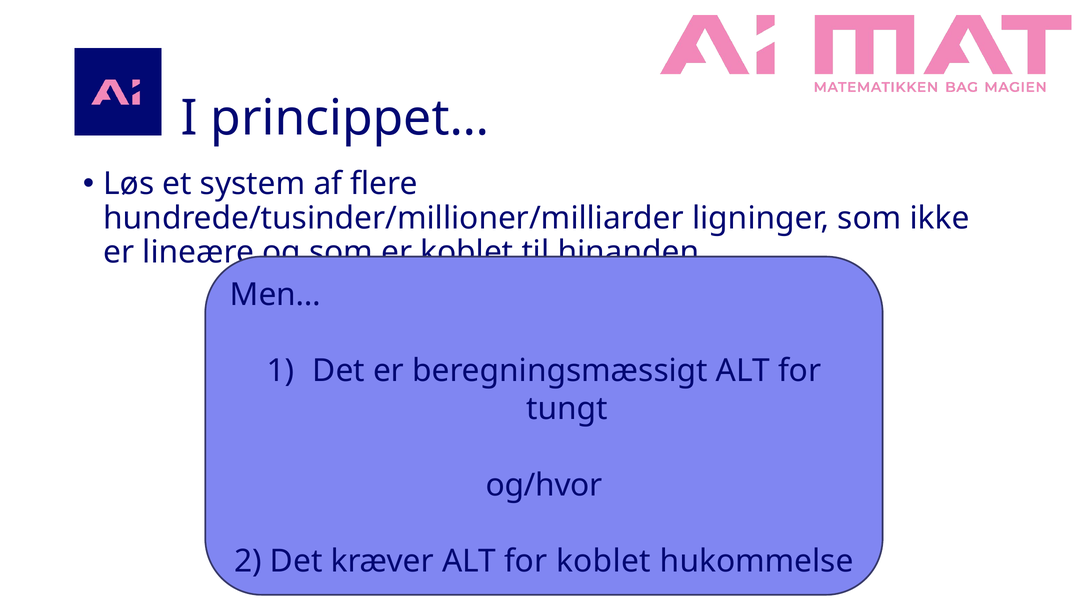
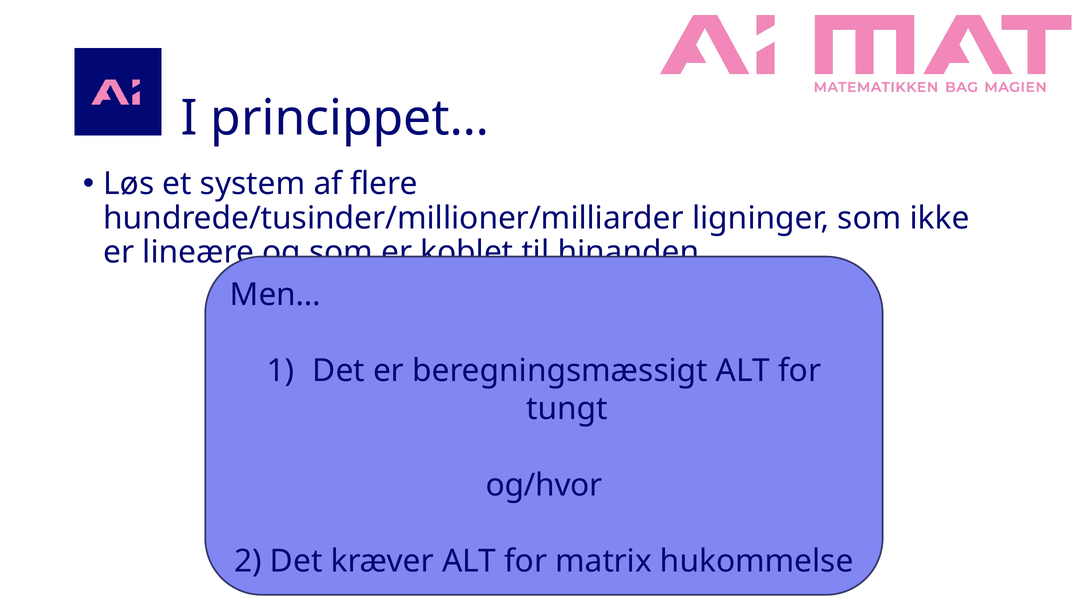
for koblet: koblet -> matrix (604, 561)
